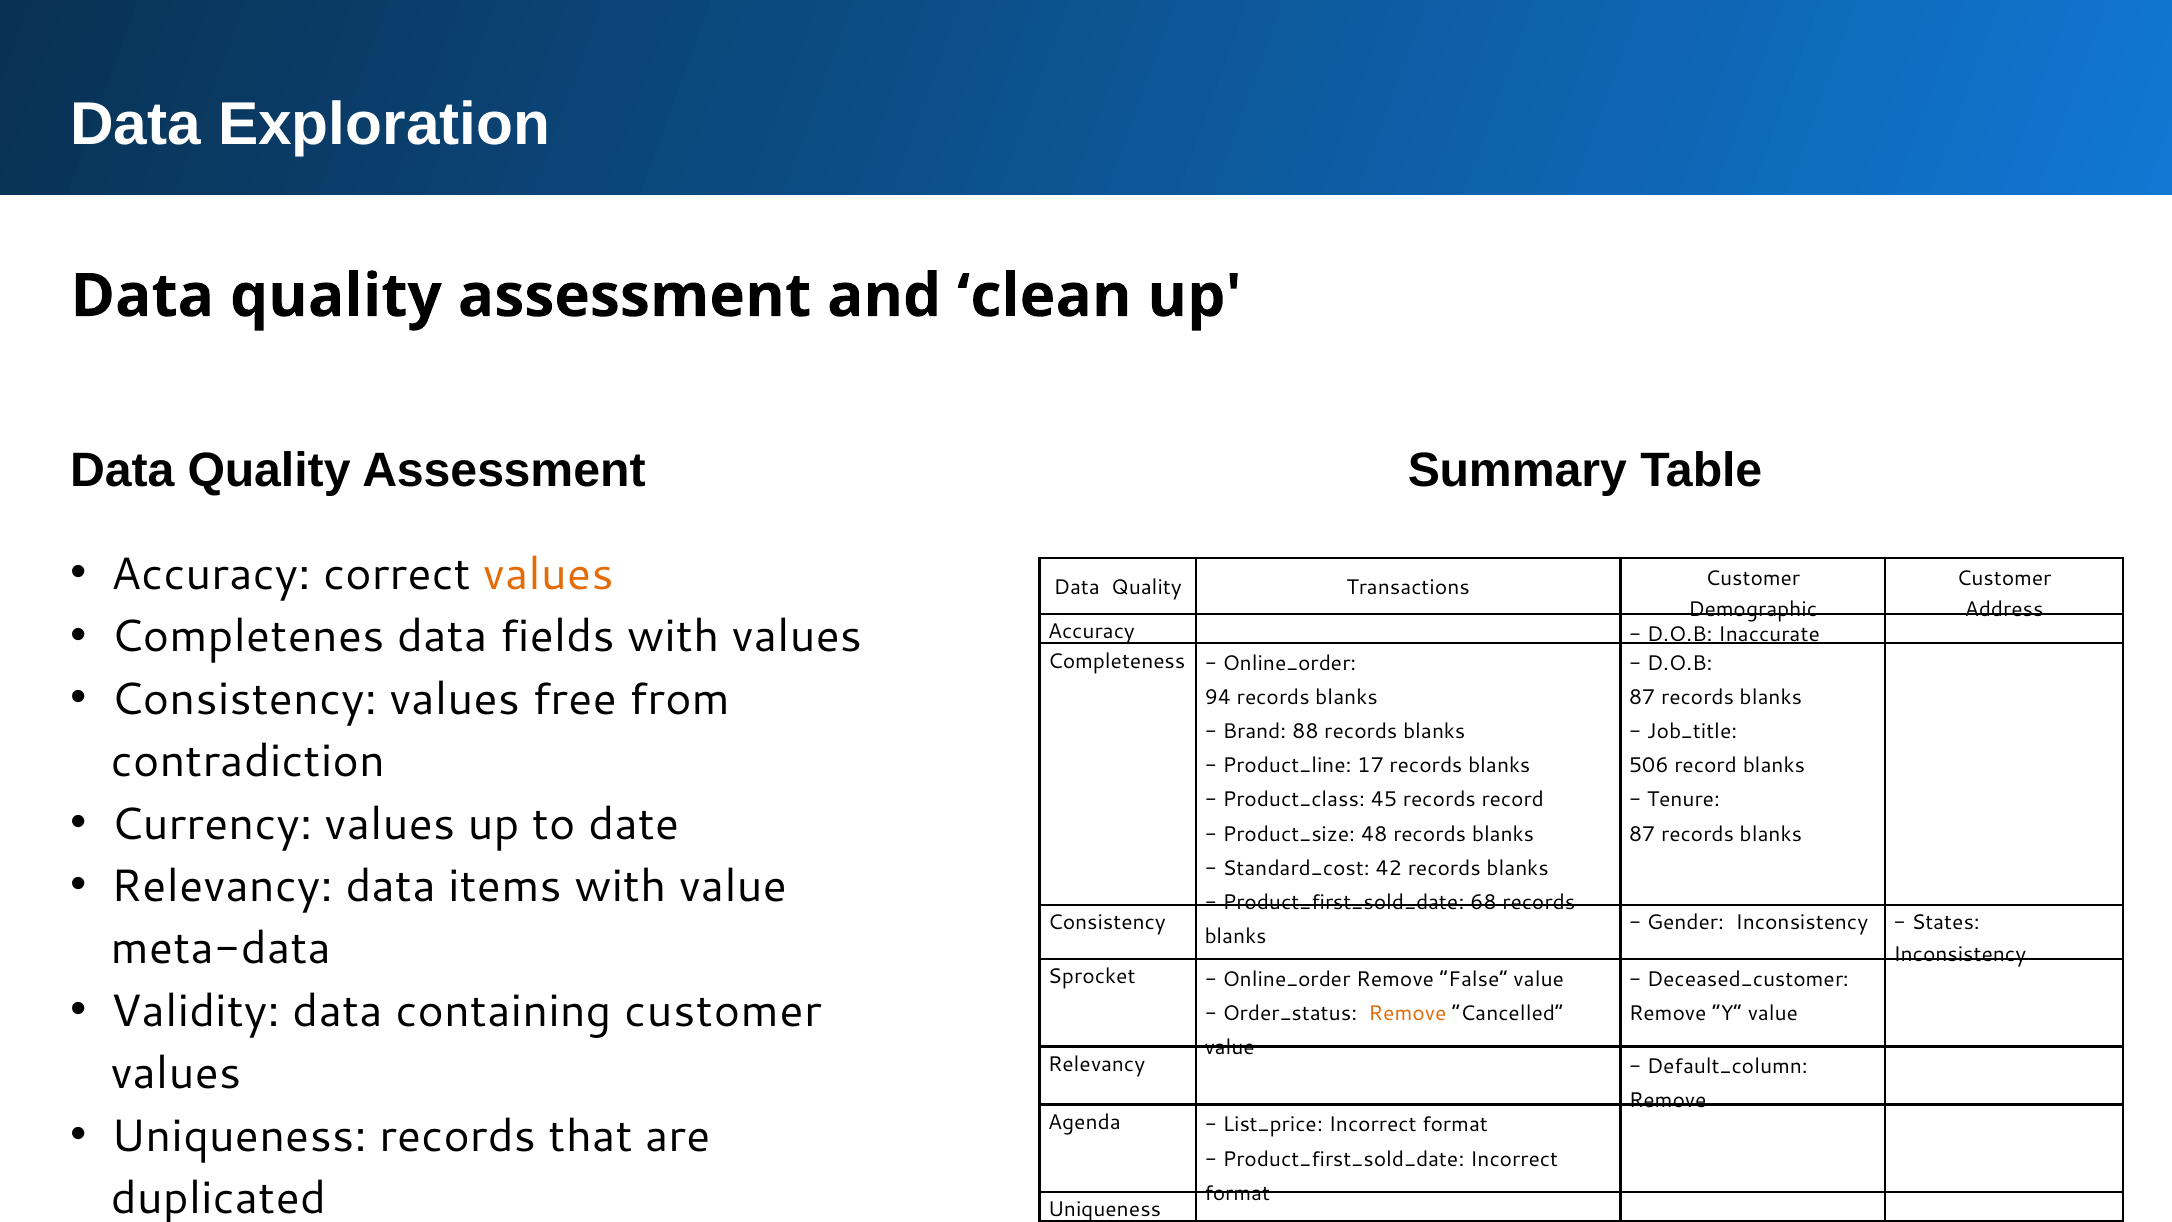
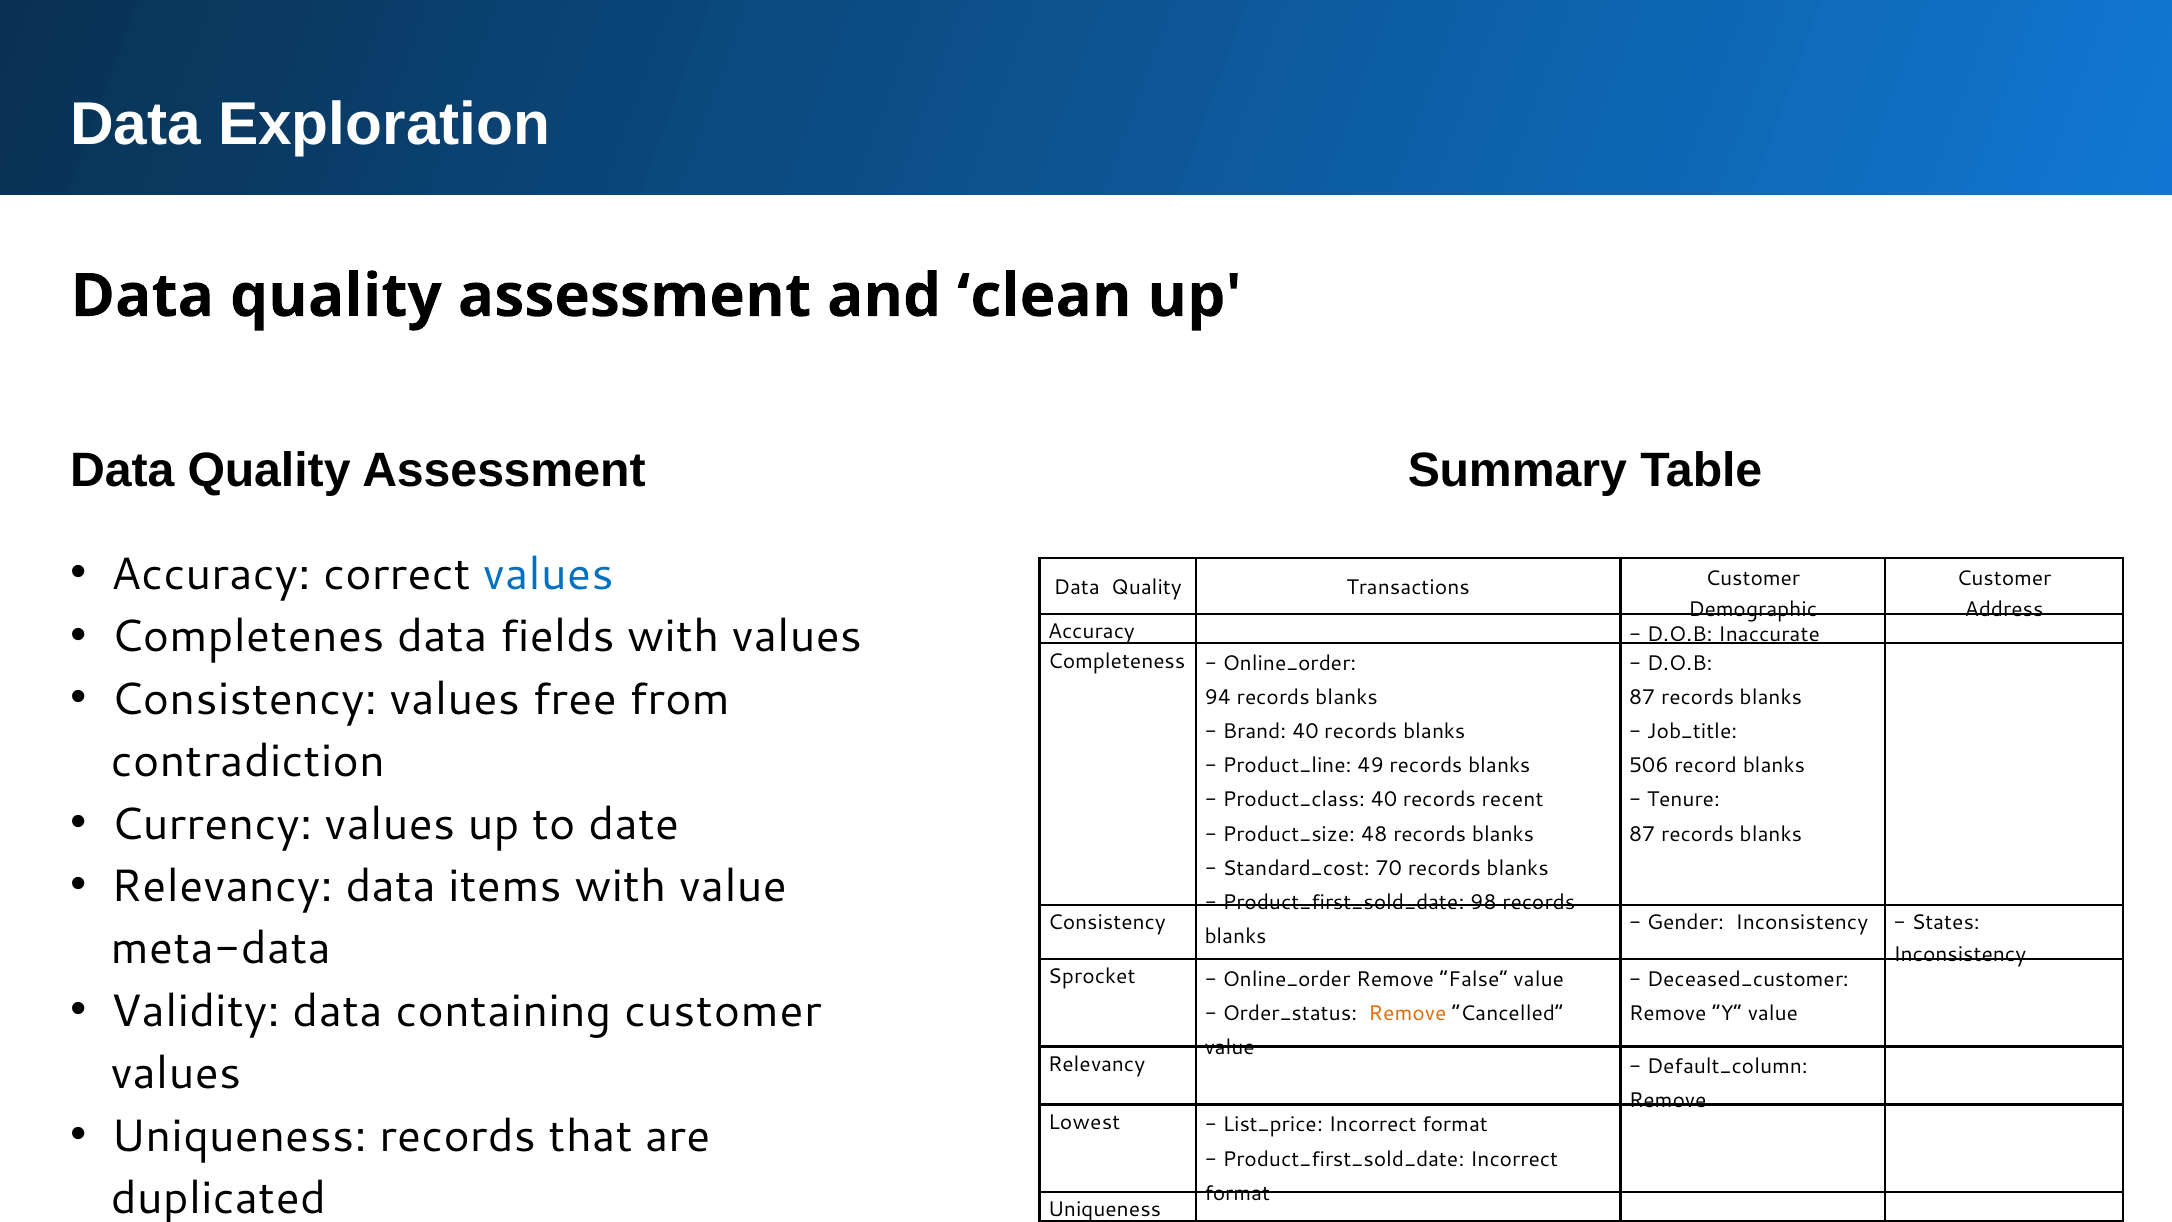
values colour: orange -> blue (548, 574)
Brand 88: 88 -> 40 (1305, 732)
17: 17 -> 49 (1371, 766)
45: 45 -> 40 (1384, 800)
records record: record -> recent (1513, 800)
42: 42 -> 70 (1389, 868)
68: 68 -> 98 (1483, 902)
Agenda: Agenda -> Lowest (1084, 1122)
